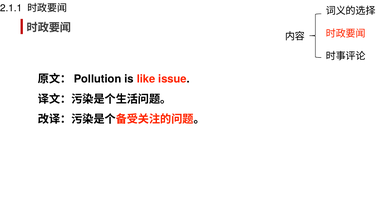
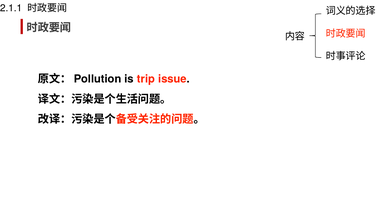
like: like -> trip (146, 79)
